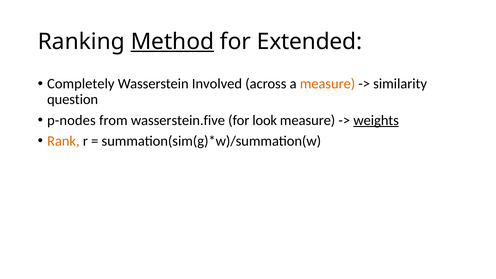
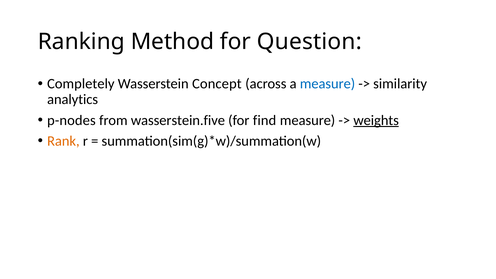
Method underline: present -> none (172, 42)
Extended: Extended -> Question (309, 42)
Involved: Involved -> Concept (217, 84)
measure colour: orange -> blue (327, 84)
question: question -> analytics (73, 99)
look: look -> find (265, 120)
